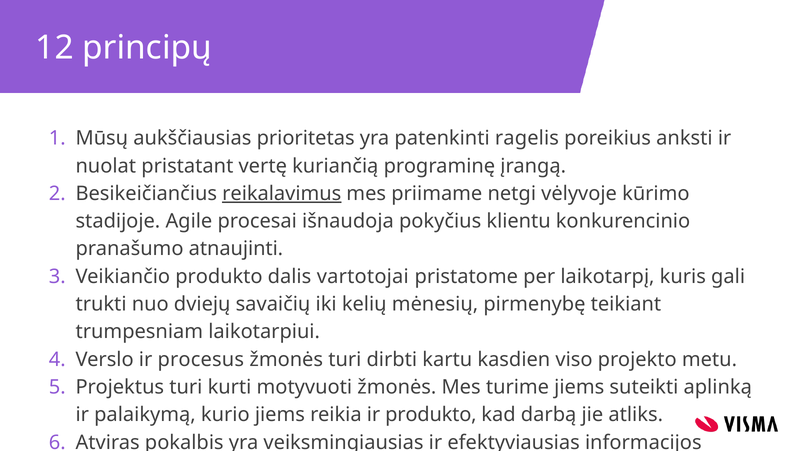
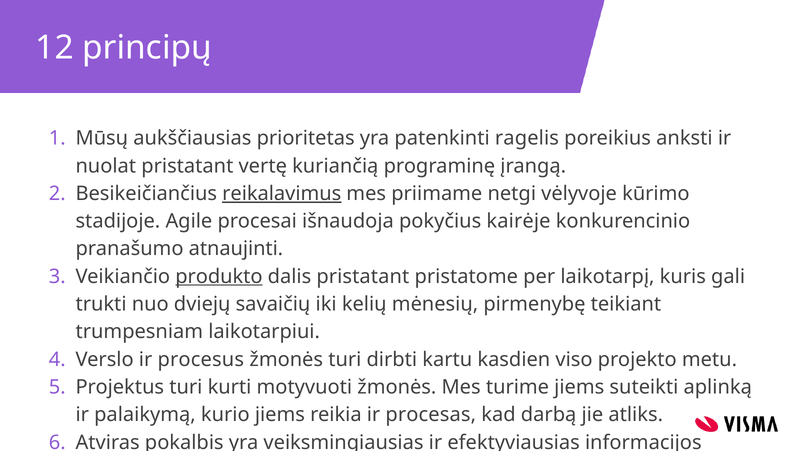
klientu: klientu -> kairėje (518, 222)
produkto underline: none -> present (219, 277)
dalis vartotojai: vartotojai -> pristatant (363, 277)
ir produkto: produkto -> procesas (431, 415)
